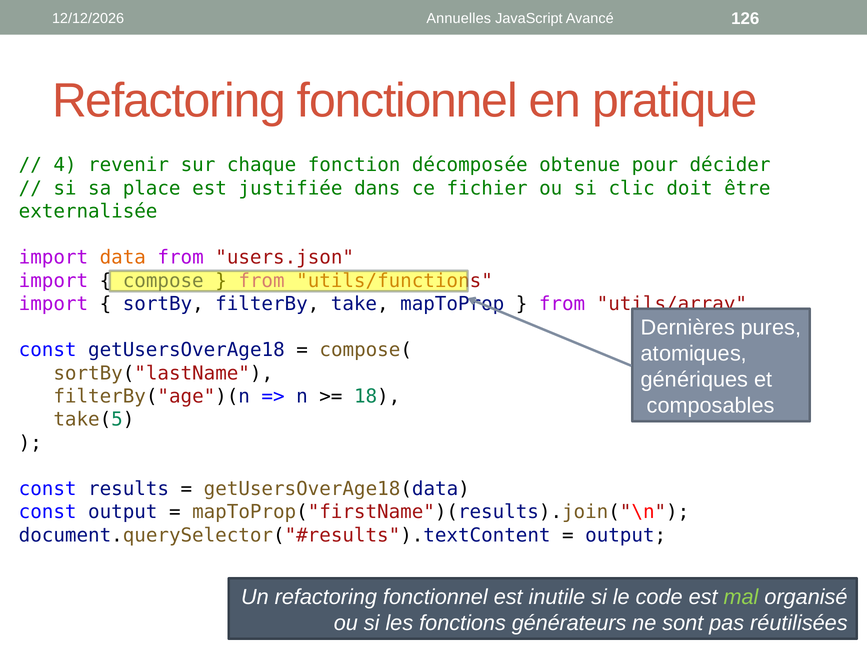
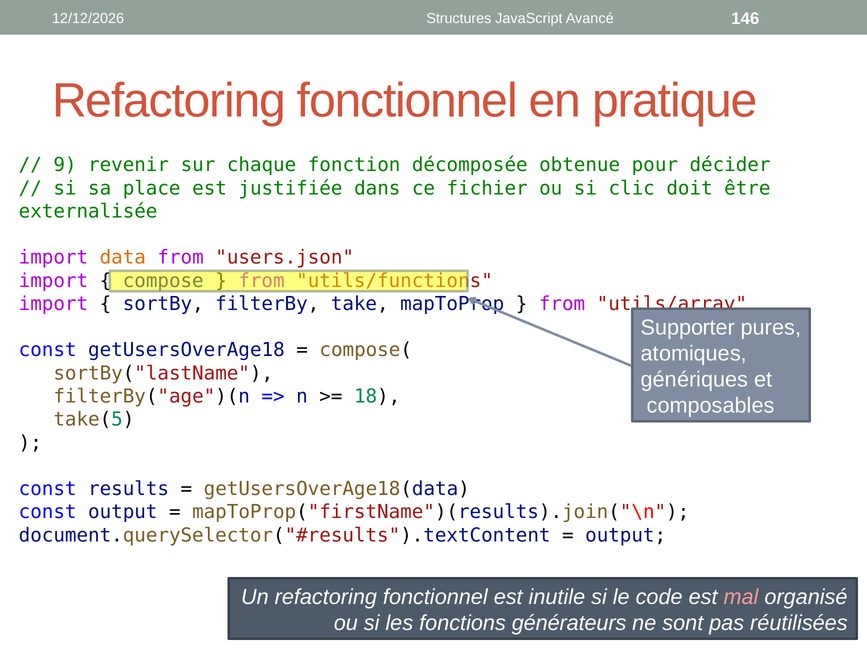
Annuelles: Annuelles -> Structures (459, 18)
126: 126 -> 146 (745, 18)
4: 4 -> 9 (65, 165)
Dernières: Dernières -> Supporter (688, 327)
mal colour: light green -> pink (741, 597)
